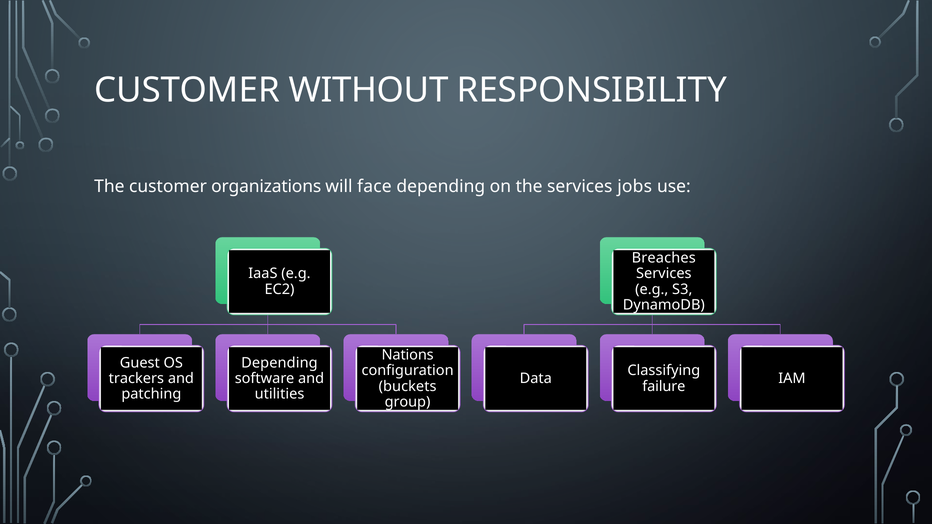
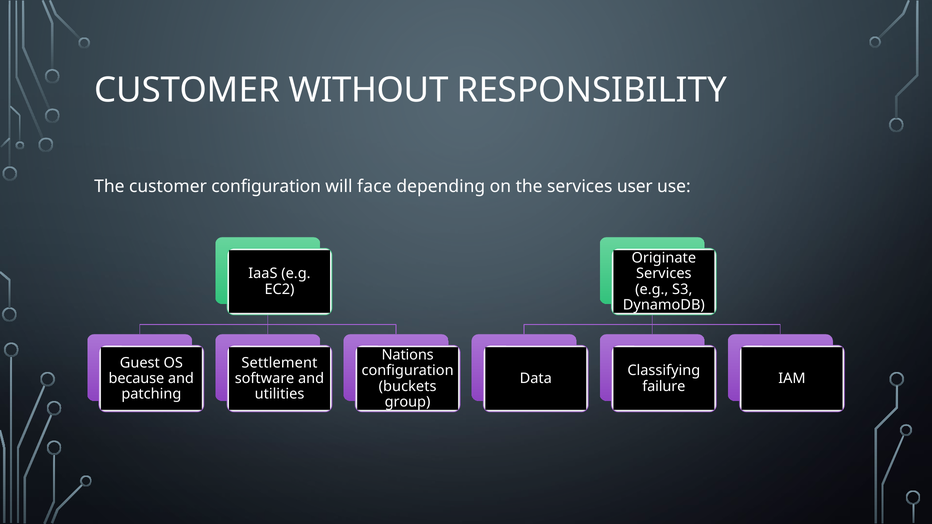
customer organizations: organizations -> configuration (266, 187)
jobs: jobs -> user (635, 187)
Breaches: Breaches -> Originate (664, 258)
Depending: Depending -> Settlement (279, 363)
trackers: trackers -> because (136, 379)
